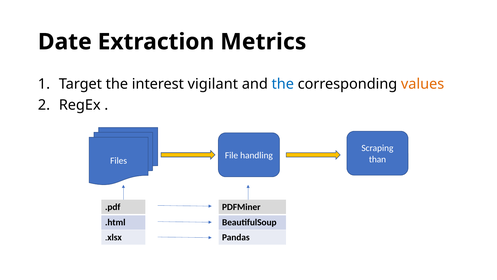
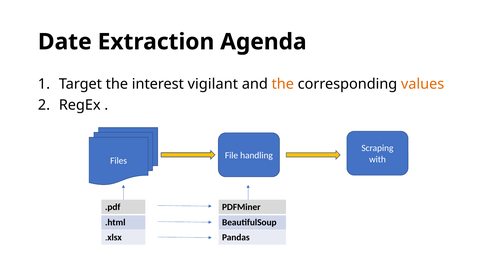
Metrics: Metrics -> Agenda (263, 42)
the colour: blue -> orange (283, 84)
than: than -> with (377, 159)
